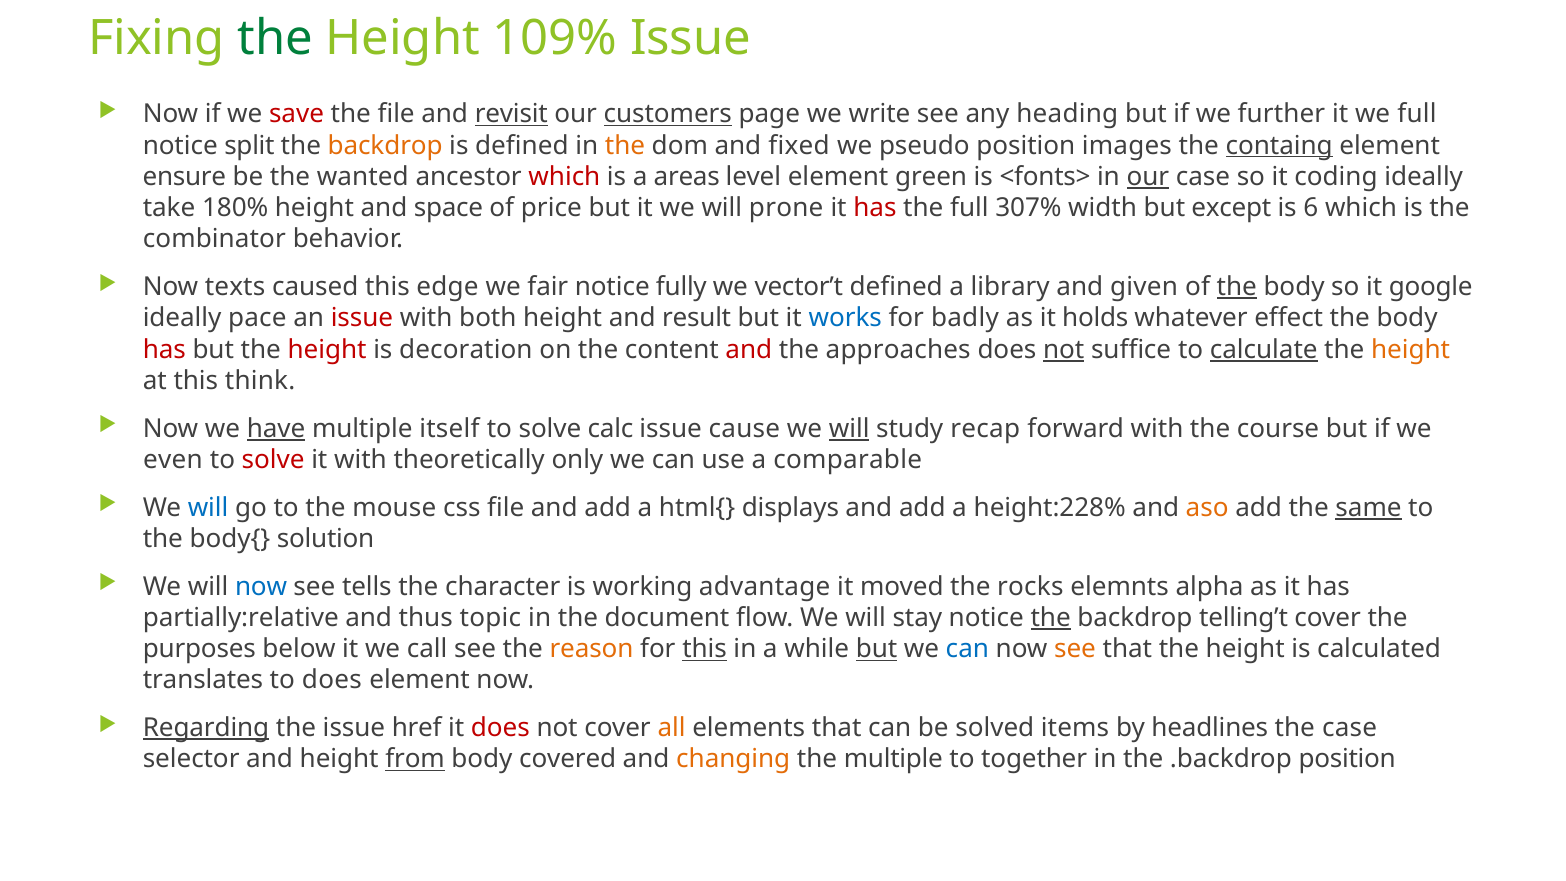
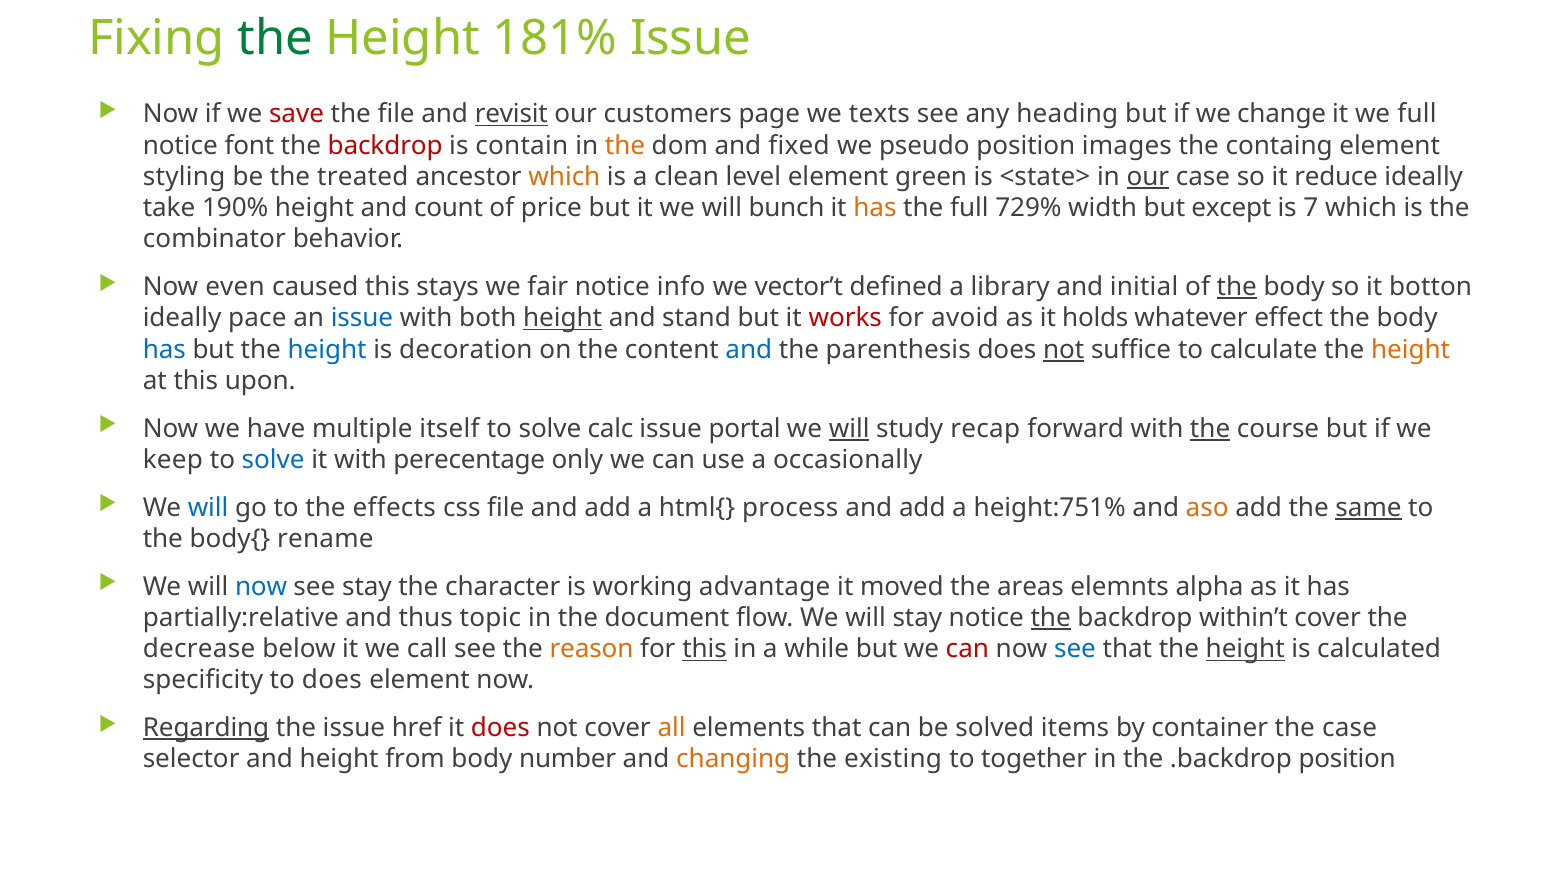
109%: 109% -> 181% (555, 39)
customers underline: present -> none (668, 114)
write: write -> texts (879, 114)
further: further -> change (1282, 114)
split: split -> font (249, 145)
backdrop colour: orange -> red (385, 145)
is defined: defined -> contain (522, 145)
containg underline: present -> none (1279, 145)
ensure: ensure -> styling (184, 177)
wanted: wanted -> treated (363, 177)
which colour: red -> orange (564, 177)
areas: areas -> clean (687, 177)
<fonts>: <fonts> -> <state> (1045, 177)
coding: coding -> reduce (1336, 177)
180%: 180% -> 190% (235, 208)
space: space -> count (448, 208)
prone: prone -> bunch (786, 208)
has colour: red -> orange (875, 208)
307%: 307% -> 729% (1028, 208)
6: 6 -> 7 (1311, 208)
texts: texts -> even (235, 287)
edge: edge -> stays (448, 287)
fully: fully -> info (681, 287)
given: given -> initial (1144, 287)
google: google -> botton (1431, 287)
issue colour: red -> blue (362, 318)
height underline: none -> present (563, 318)
result: result -> stand (697, 318)
works colour: blue -> red (845, 318)
badly: badly -> avoid (965, 318)
has colour: red -> blue (164, 350)
height colour: red -> blue (327, 350)
and colour: red -> blue (749, 350)
approaches: approaches -> parenthesis (898, 350)
calculate underline: present -> none (1264, 350)
think: think -> upon (260, 381)
have underline: present -> none (276, 428)
cause: cause -> portal (745, 428)
the underline: none -> present (1210, 428)
even: even -> keep (173, 460)
solve colour: red -> blue (273, 460)
theoretically: theoretically -> perecentage (469, 460)
comparable: comparable -> occasionally (848, 460)
mouse: mouse -> effects (394, 507)
displays: displays -> process (790, 507)
height:228%: height:228% -> height:751% (1050, 507)
solution: solution -> rename (325, 539)
see tells: tells -> stay (367, 586)
rocks: rocks -> areas (1031, 586)
telling’t: telling’t -> within’t (1243, 618)
purposes: purposes -> decrease (199, 649)
but underline: present -> none (877, 649)
can colour: blue -> red (967, 649)
see colour: orange -> blue (1075, 649)
height underline: none -> present (1245, 649)
translates: translates -> specificity (203, 680)
headlines: headlines -> container (1210, 728)
from underline: present -> none (415, 759)
covered: covered -> number (568, 759)
the multiple: multiple -> existing (893, 759)
